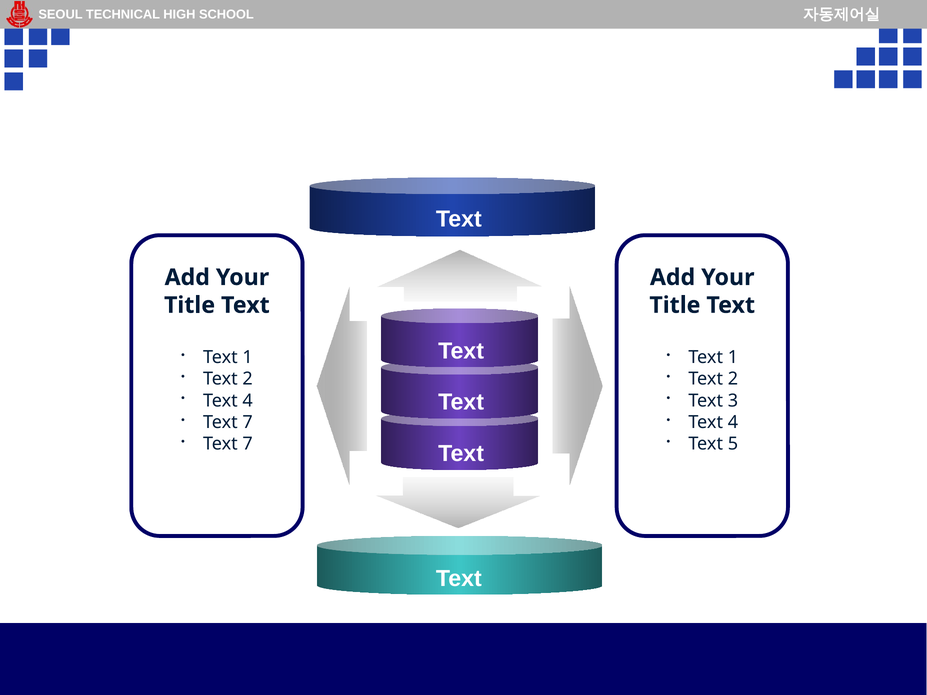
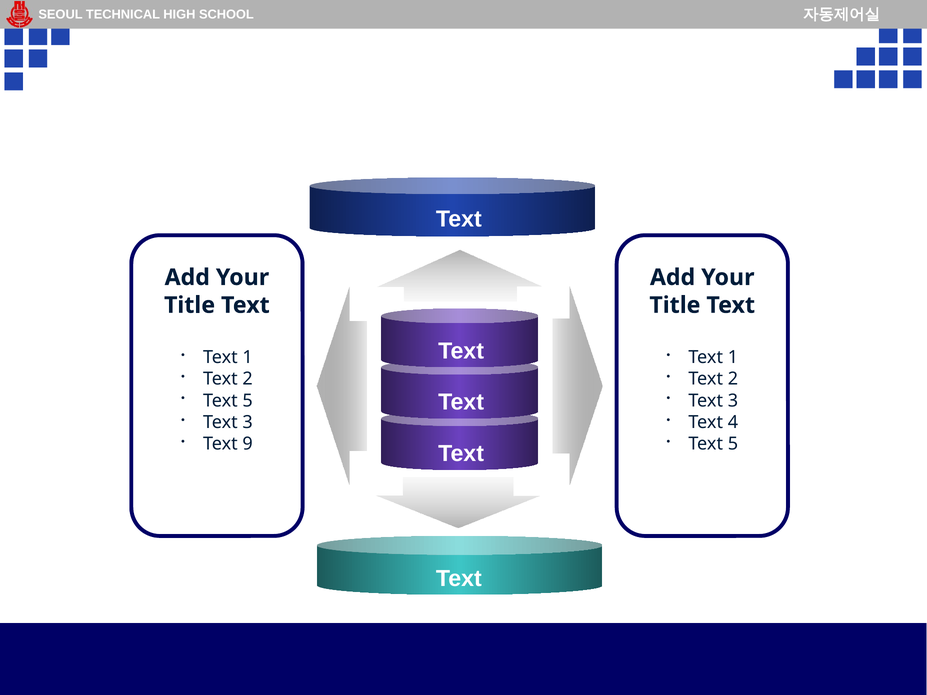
4: 4 -> 5 (248, 401)
7: 7 -> 3 (248, 422)
7: 7 -> 9 (248, 444)
